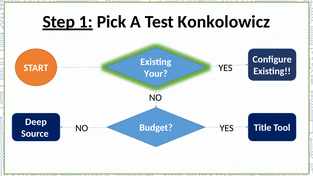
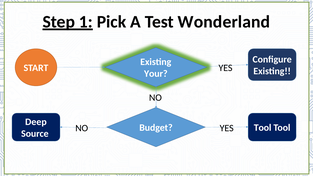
Konkolowicz: Konkolowicz -> Wonderland (224, 22)
Budget Title: Title -> Tool (263, 128)
